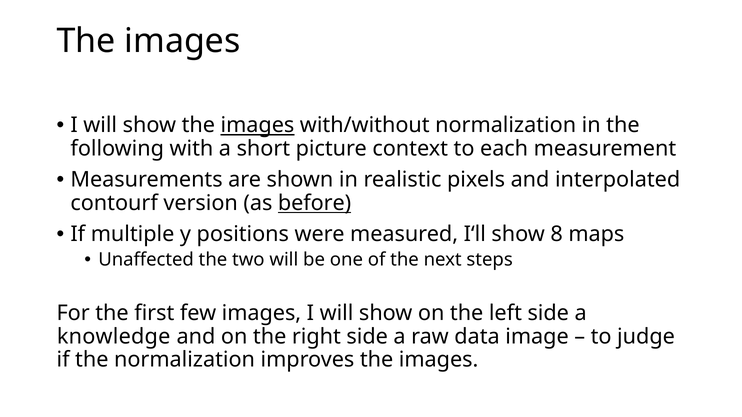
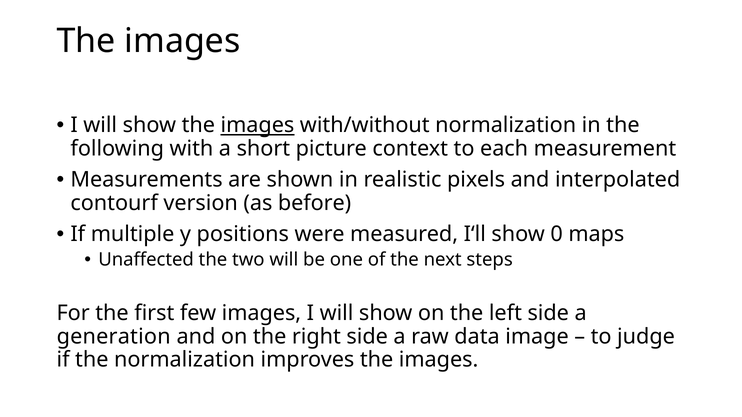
before underline: present -> none (315, 203)
8: 8 -> 0 (557, 234)
knowledge: knowledge -> generation (114, 337)
